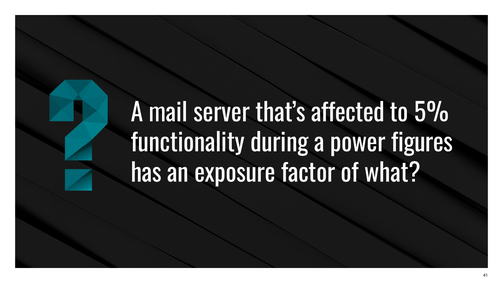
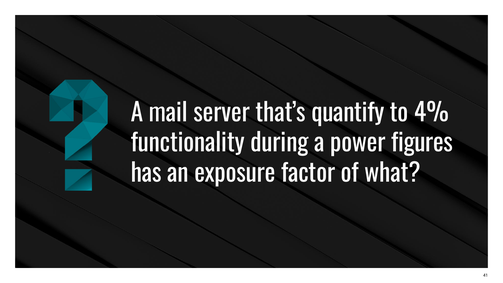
affected: affected -> quantify (348, 113)
5%: 5% -> 4% (432, 113)
